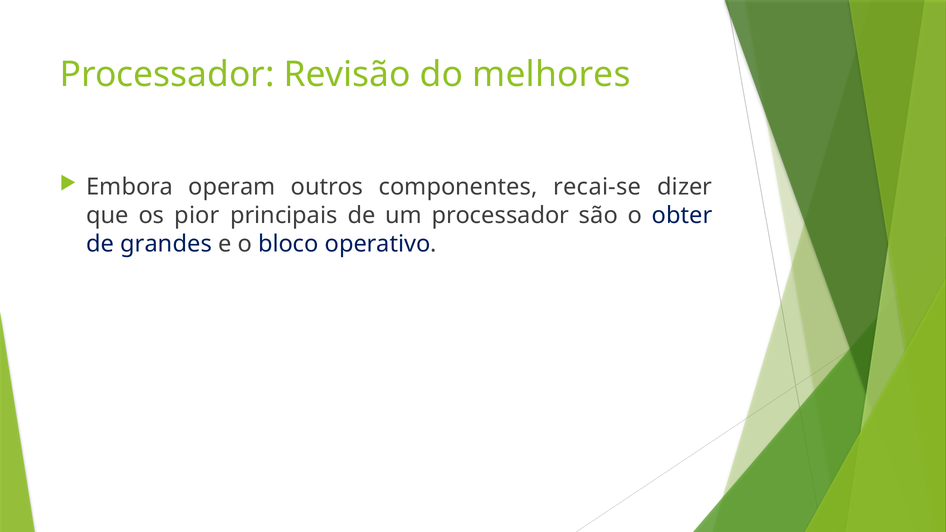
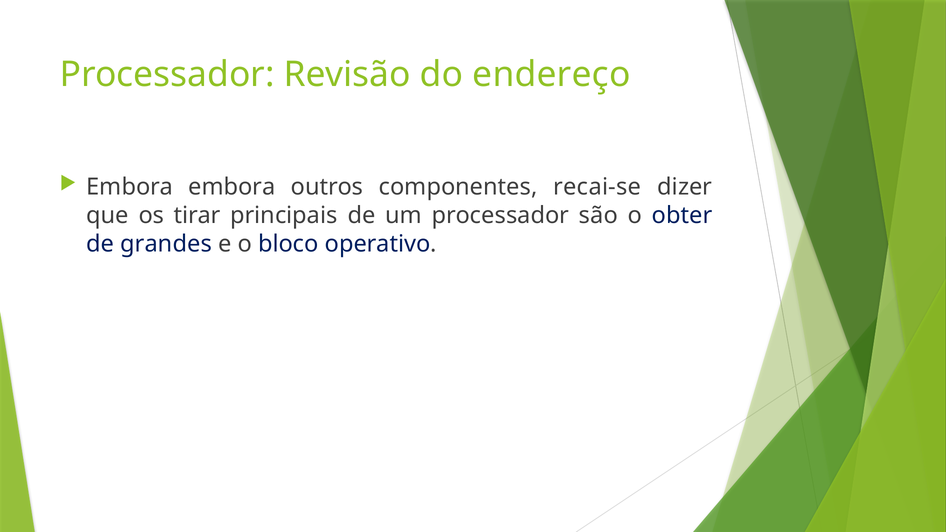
melhores: melhores -> endereço (551, 75)
Embora operam: operam -> embora (232, 187)
pior: pior -> tirar (197, 215)
